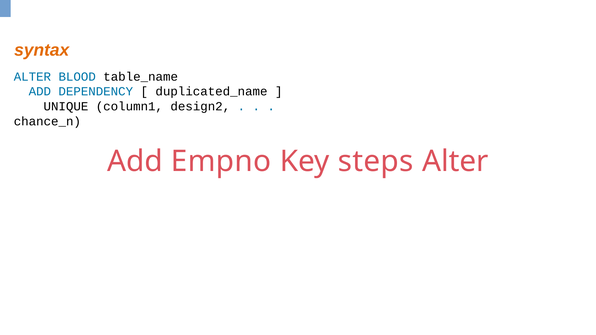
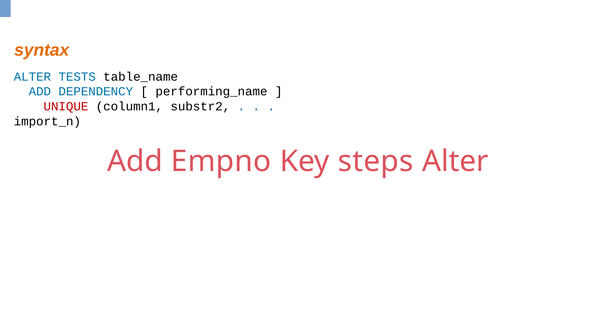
BLOOD: BLOOD -> TESTS (77, 77)
duplicated_name: duplicated_name -> performing_name (211, 92)
UNIQUE colour: black -> red (66, 106)
design2: design2 -> substr2 (200, 106)
chance_n: chance_n -> import_n (47, 121)
